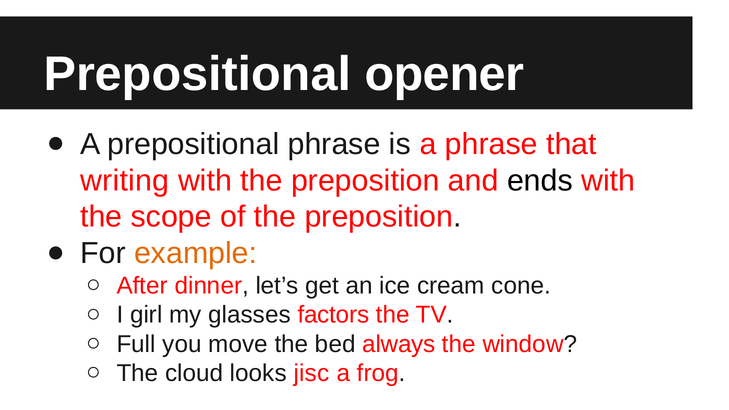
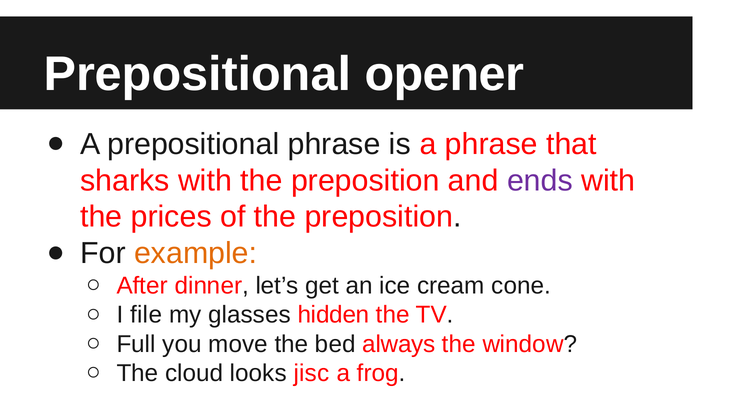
writing: writing -> sharks (125, 181)
ends colour: black -> purple (540, 181)
scope: scope -> prices (171, 217)
girl: girl -> file (146, 315)
factors: factors -> hidden (333, 315)
